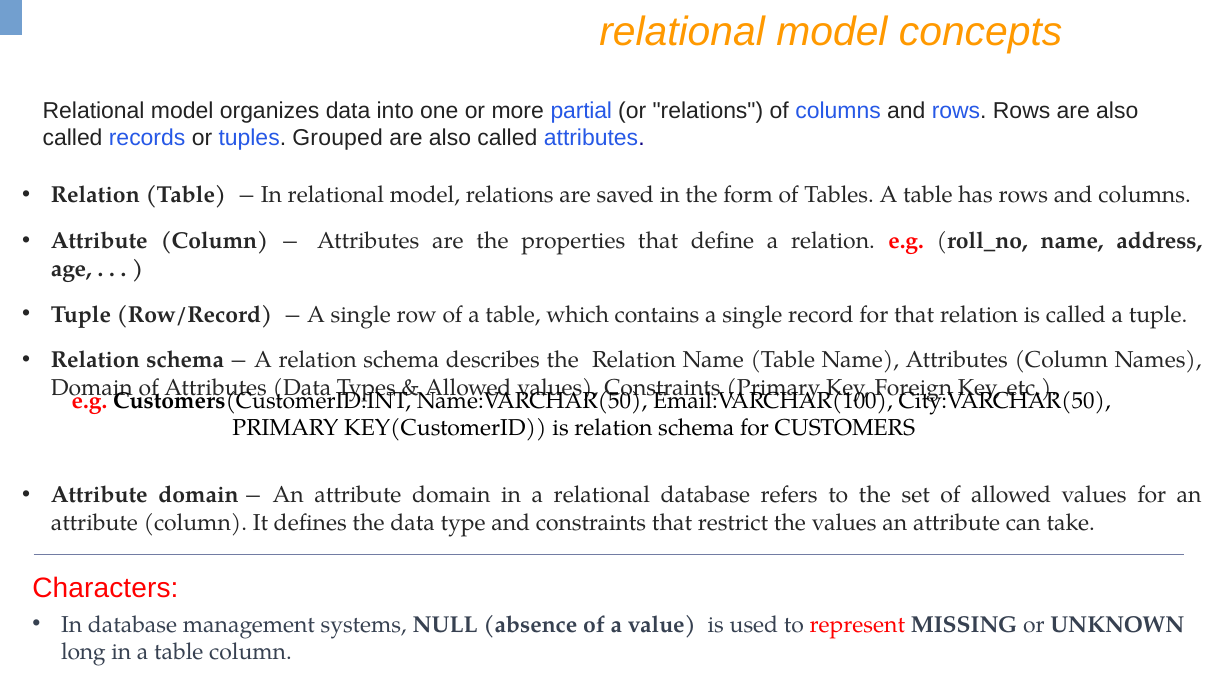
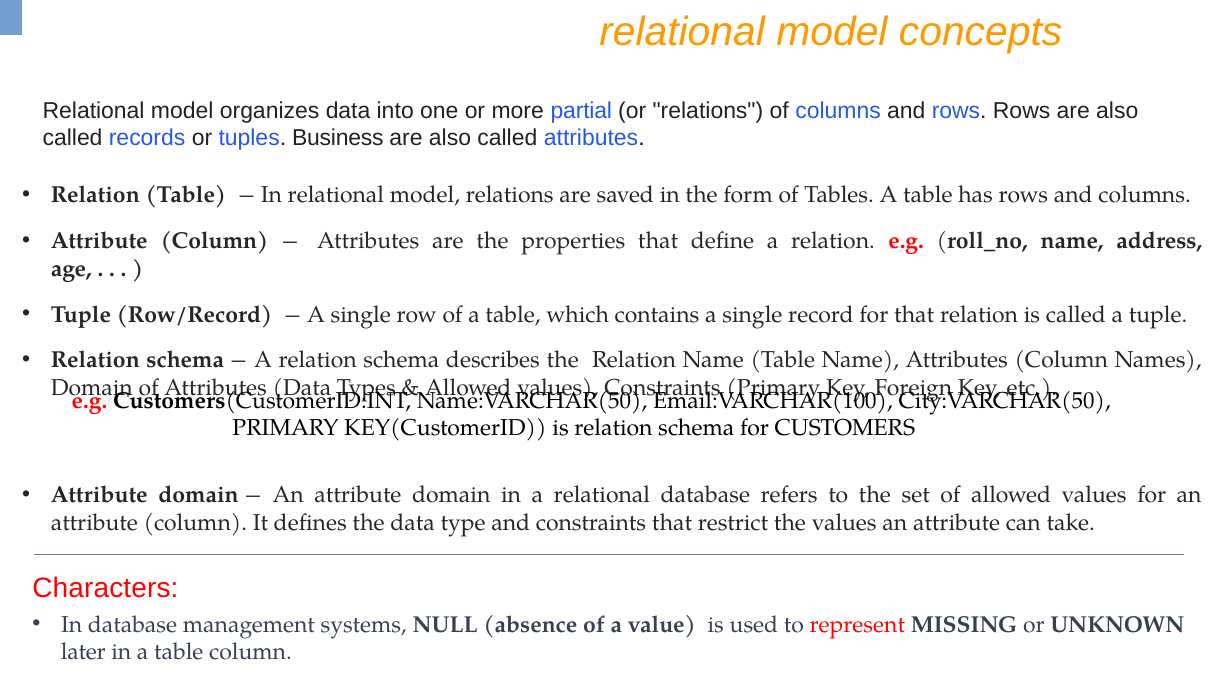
Grouped: Grouped -> Business (338, 138)
long: long -> later (83, 652)
